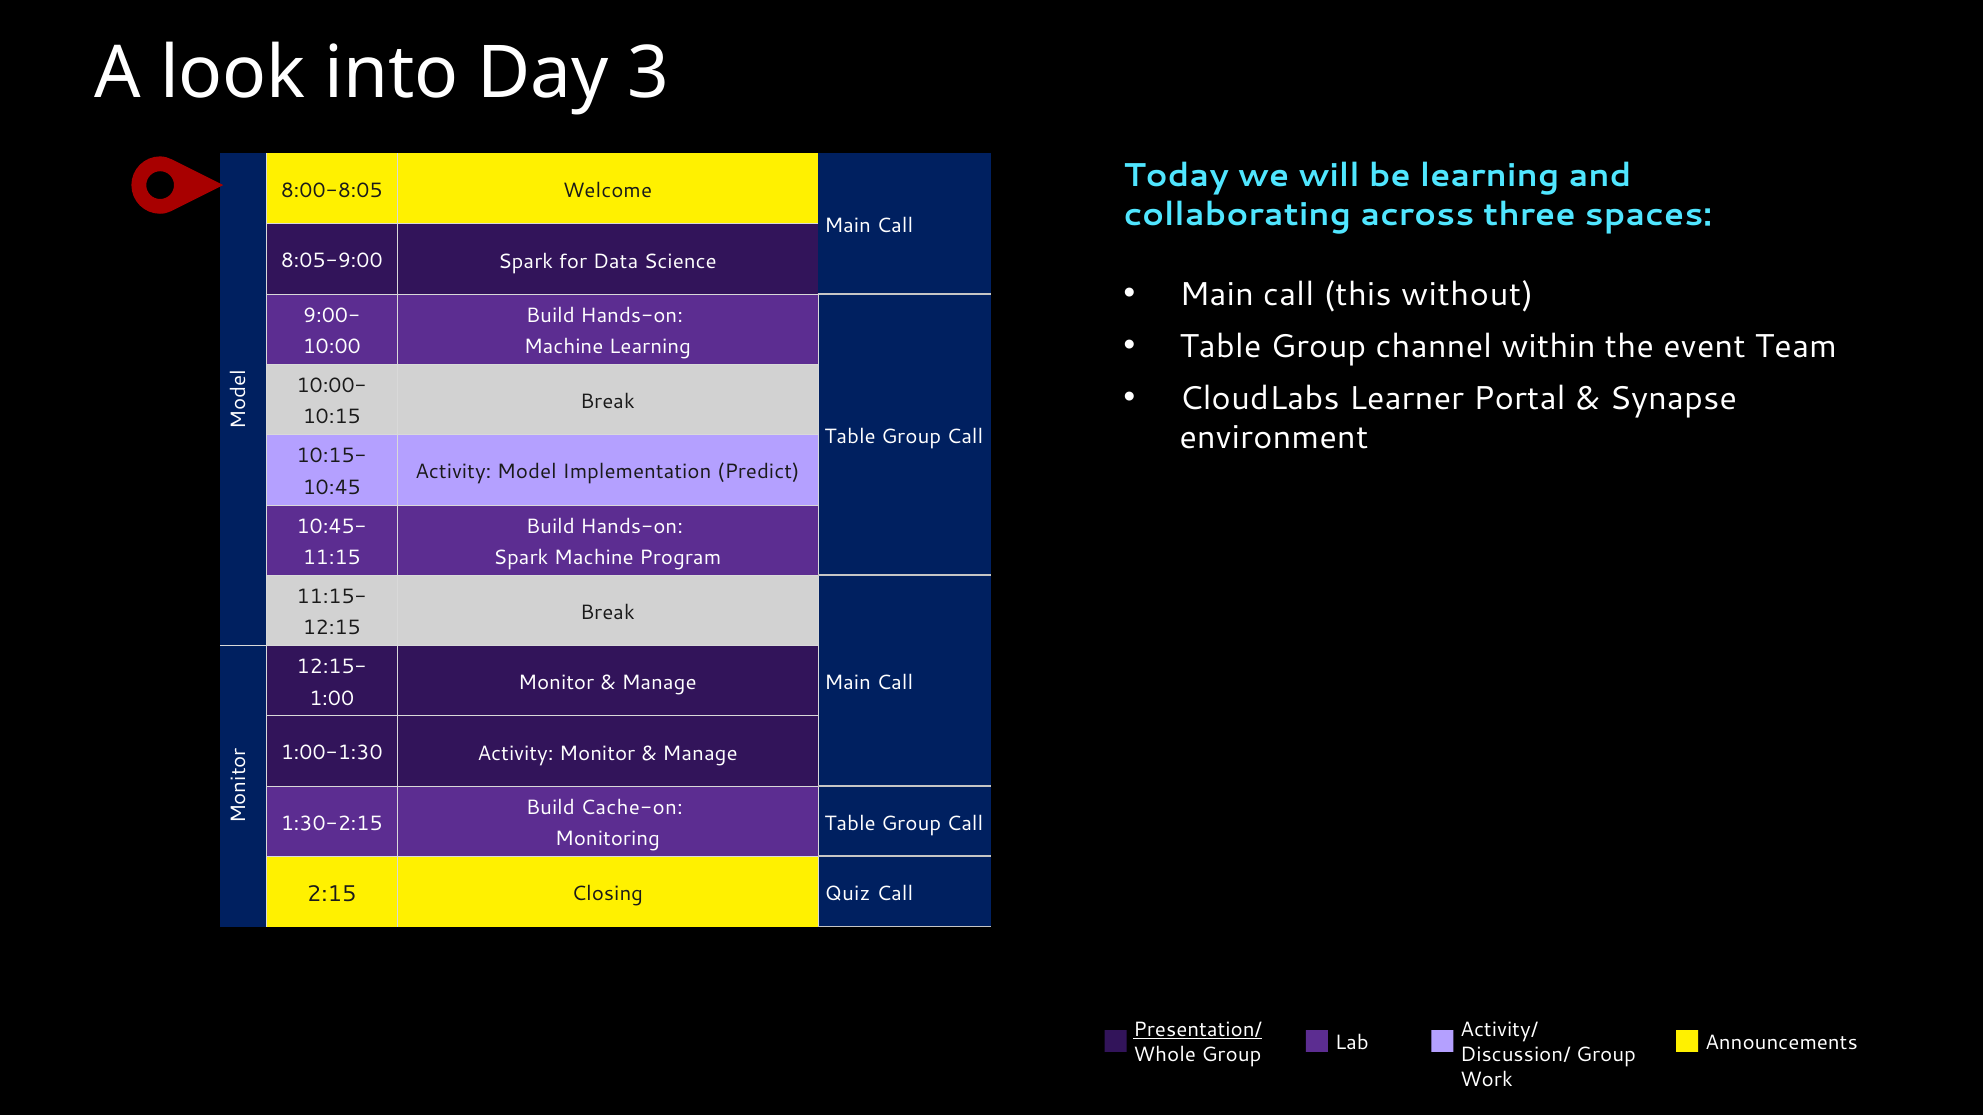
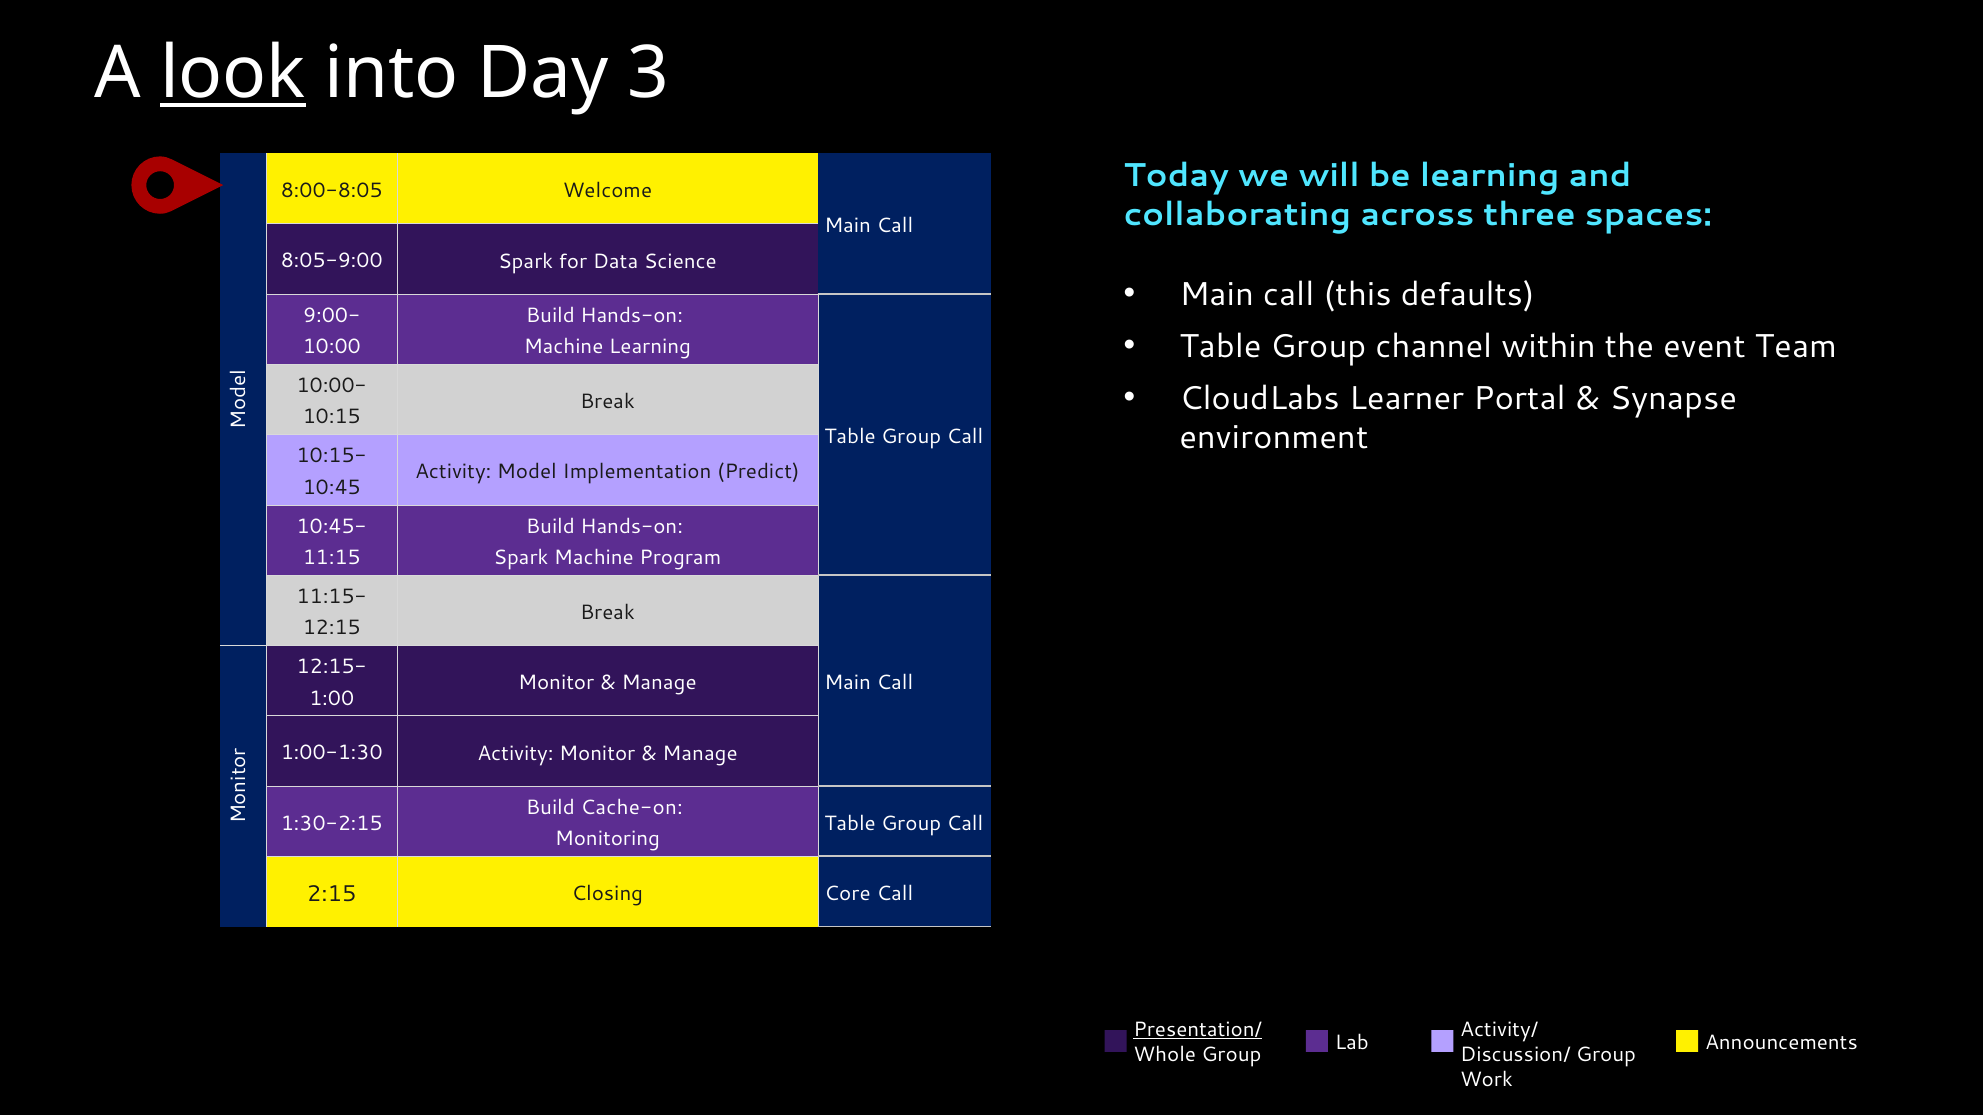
look underline: none -> present (233, 73)
without: without -> defaults (1468, 294)
Quiz: Quiz -> Core (848, 894)
